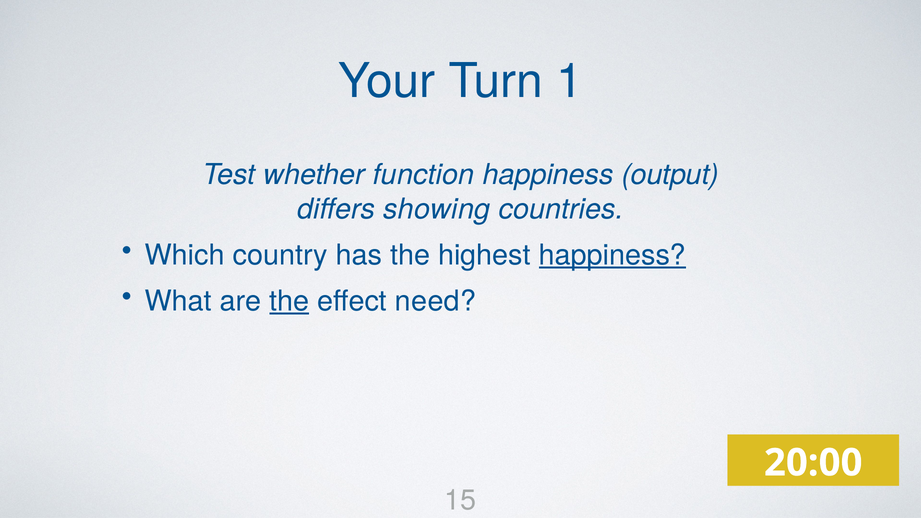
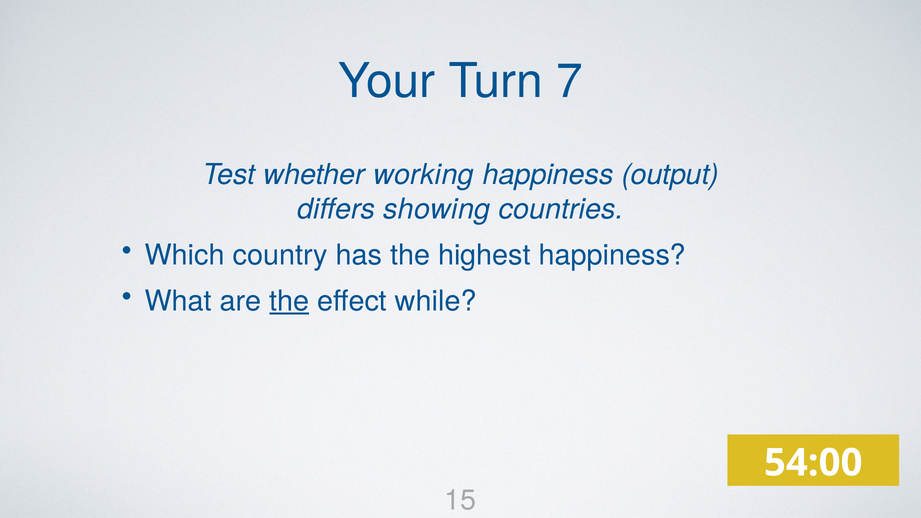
1: 1 -> 7 (570, 82)
function: function -> working (424, 175)
happiness underline: present -> none (612, 255)
need: need -> while (436, 301)
20:00: 20:00 -> 54:00 (813, 463)
